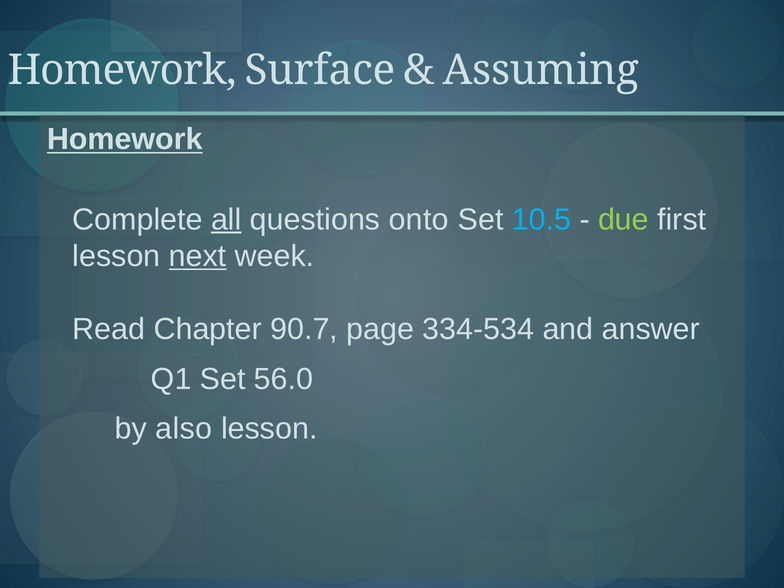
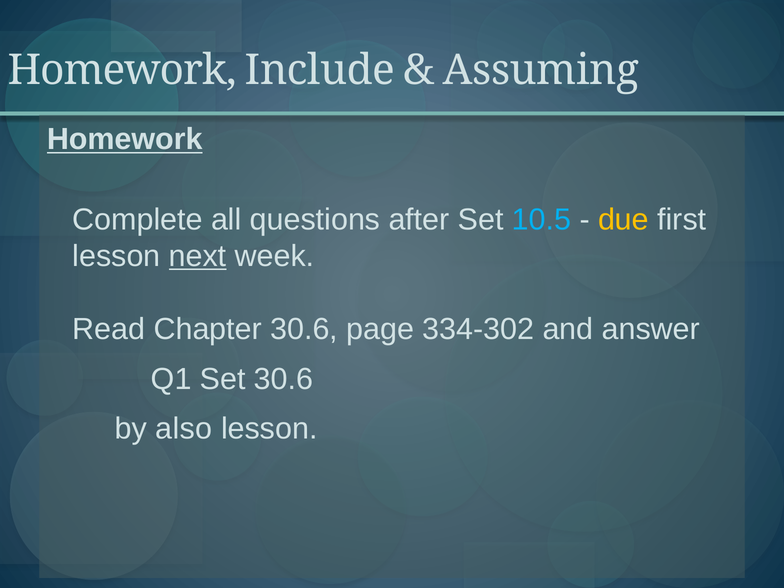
Surface: Surface -> Include (320, 70)
all underline: present -> none (226, 219)
onto: onto -> after (419, 219)
due colour: light green -> yellow (623, 219)
Chapter 90.7: 90.7 -> 30.6 (304, 329)
334-534: 334-534 -> 334-302 (478, 329)
Set 56.0: 56.0 -> 30.6 (284, 379)
